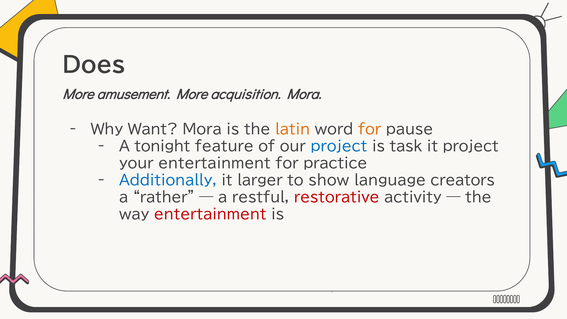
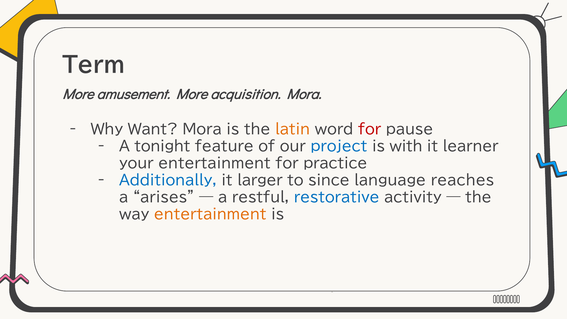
Does: Does -> Term (94, 65)
for colour: orange -> red (370, 129)
task: task -> with (406, 146)
it project: project -> learner (471, 146)
show: show -> since (329, 180)
creators: creators -> reaches (462, 180)
rather: rather -> arises (164, 197)
restorative colour: red -> blue (337, 197)
entertainment colour: red -> orange (210, 214)
